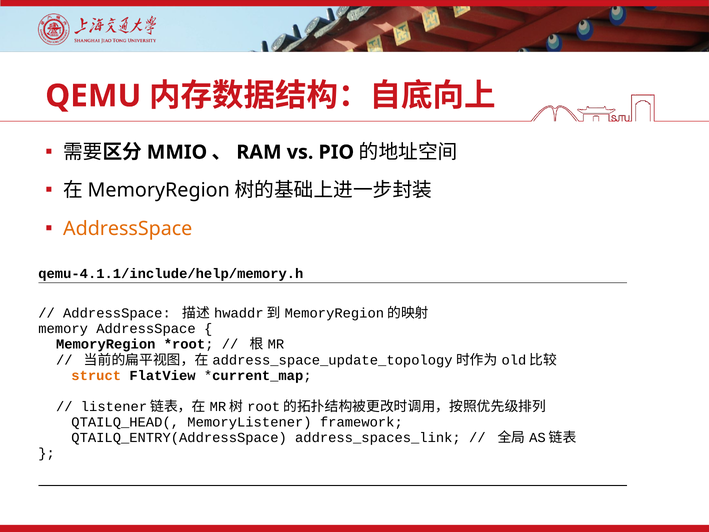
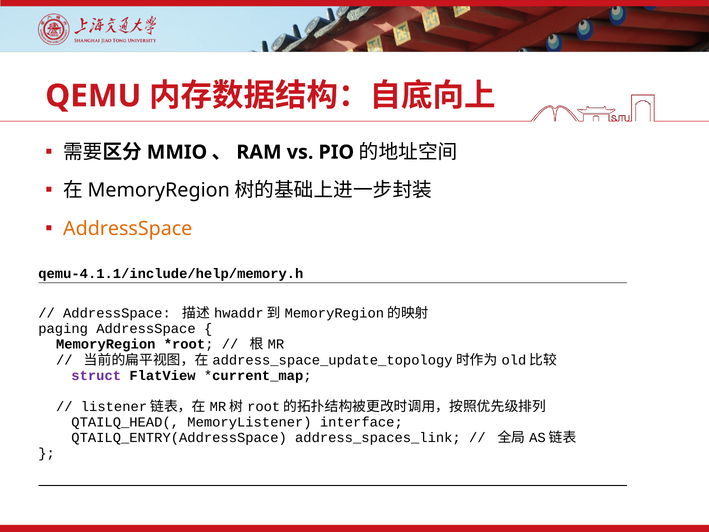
memory: memory -> paging (63, 329)
struct colour: orange -> purple (96, 375)
framework: framework -> interface (361, 422)
